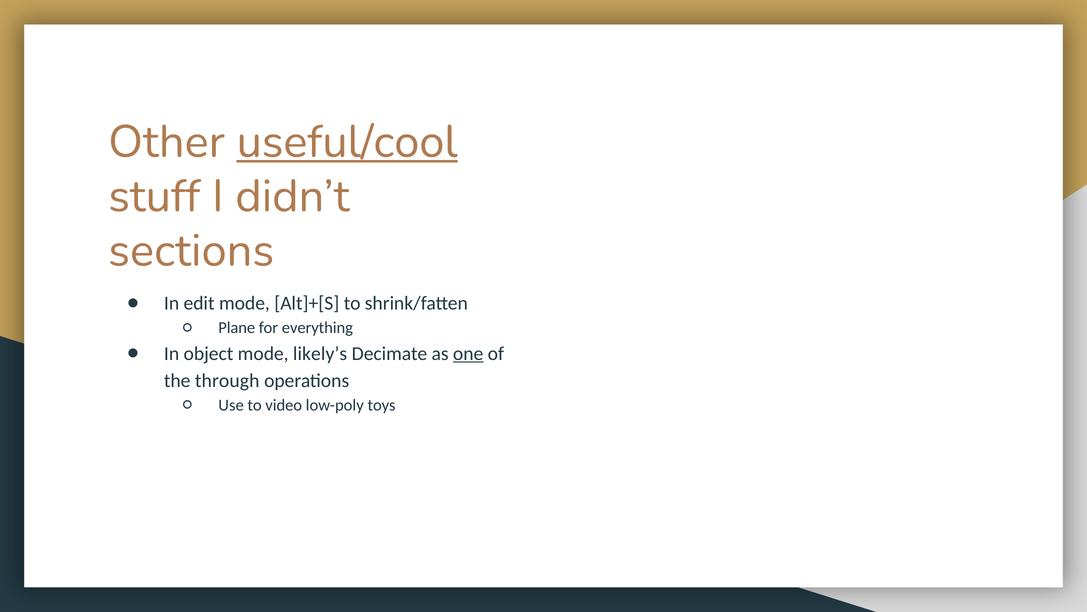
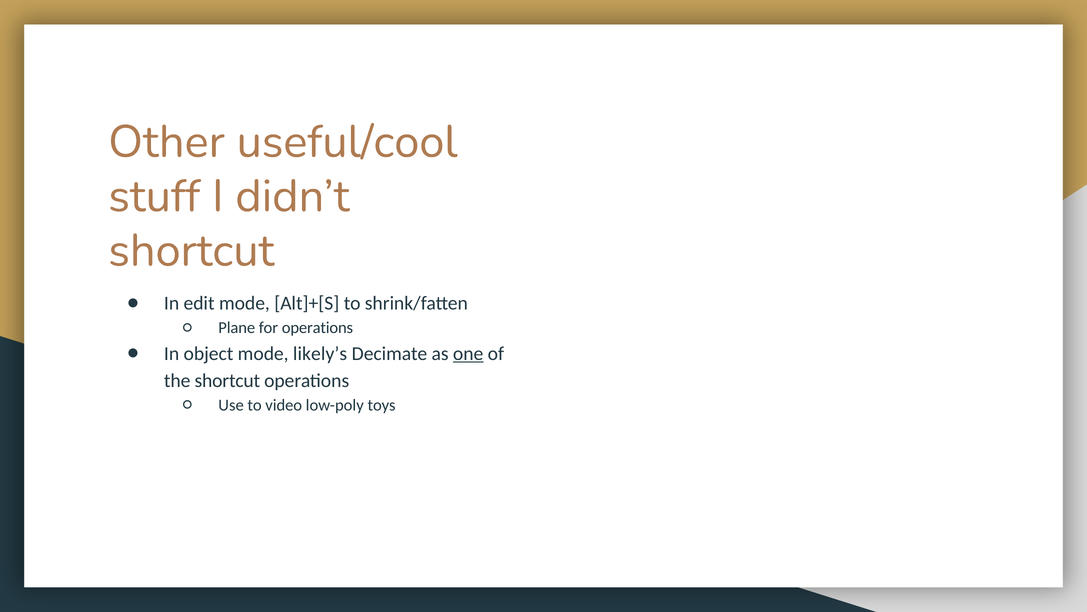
useful/cool underline: present -> none (347, 142)
sections: sections -> shortcut (191, 250)
for everything: everything -> operations (317, 328)
the through: through -> shortcut (227, 380)
